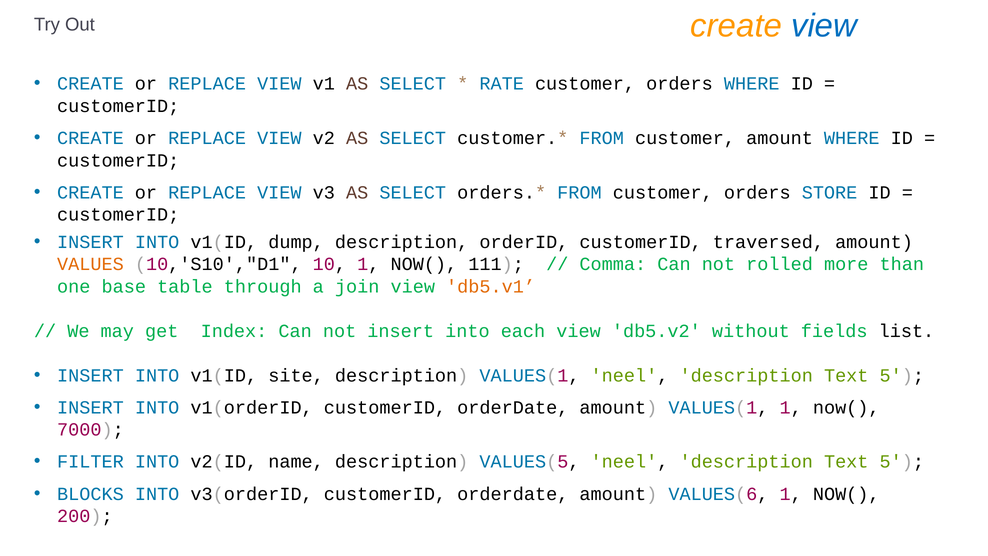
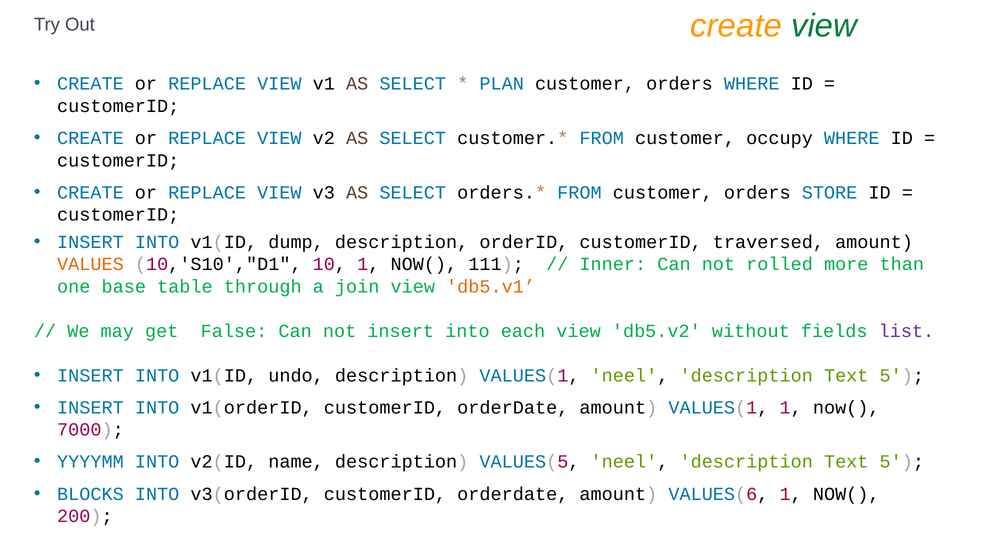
view colour: blue -> green (824, 26)
RATE: RATE -> PLAN (502, 84)
customer amount: amount -> occupy (780, 138)
Comma: Comma -> Inner (613, 264)
Index: Index -> False (234, 331)
list colour: black -> purple (906, 331)
site: site -> undo (296, 375)
FILTER: FILTER -> YYYYMM (90, 462)
